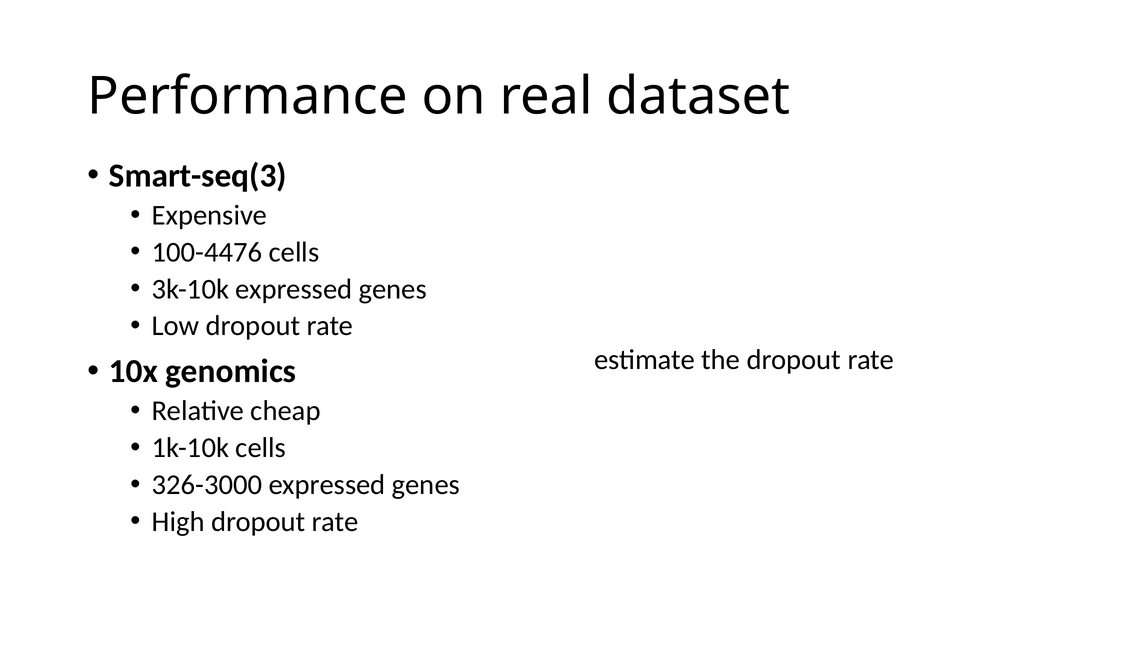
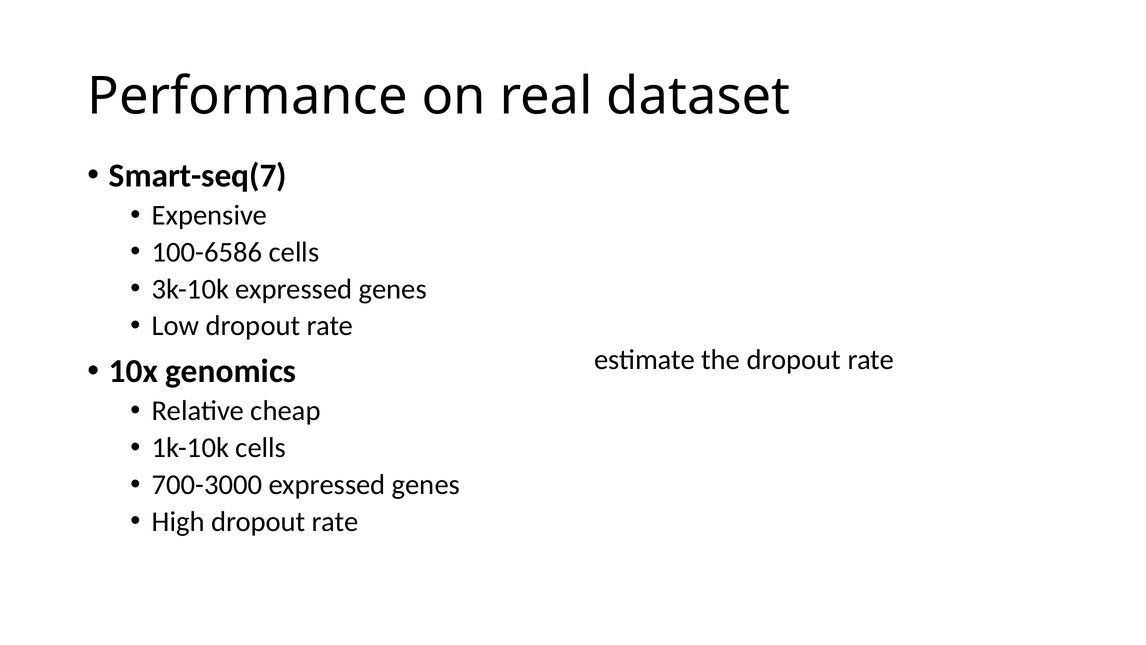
Smart-seq(3: Smart-seq(3 -> Smart-seq(7 (198, 176)
100-4476: 100-4476 -> 100-6586 (207, 252)
326-3000: 326-3000 -> 700-3000 (207, 484)
